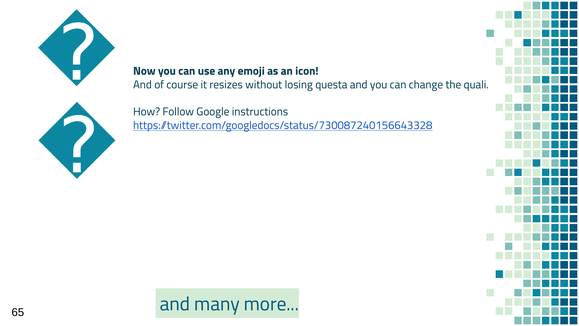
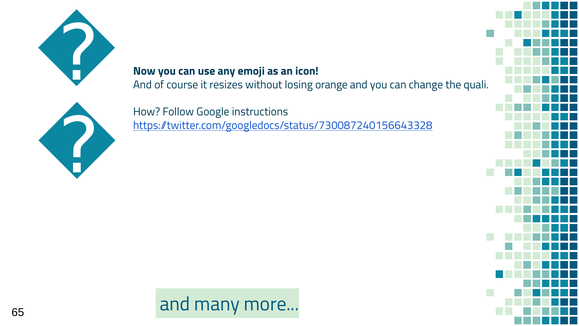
questa: questa -> orange (331, 85)
